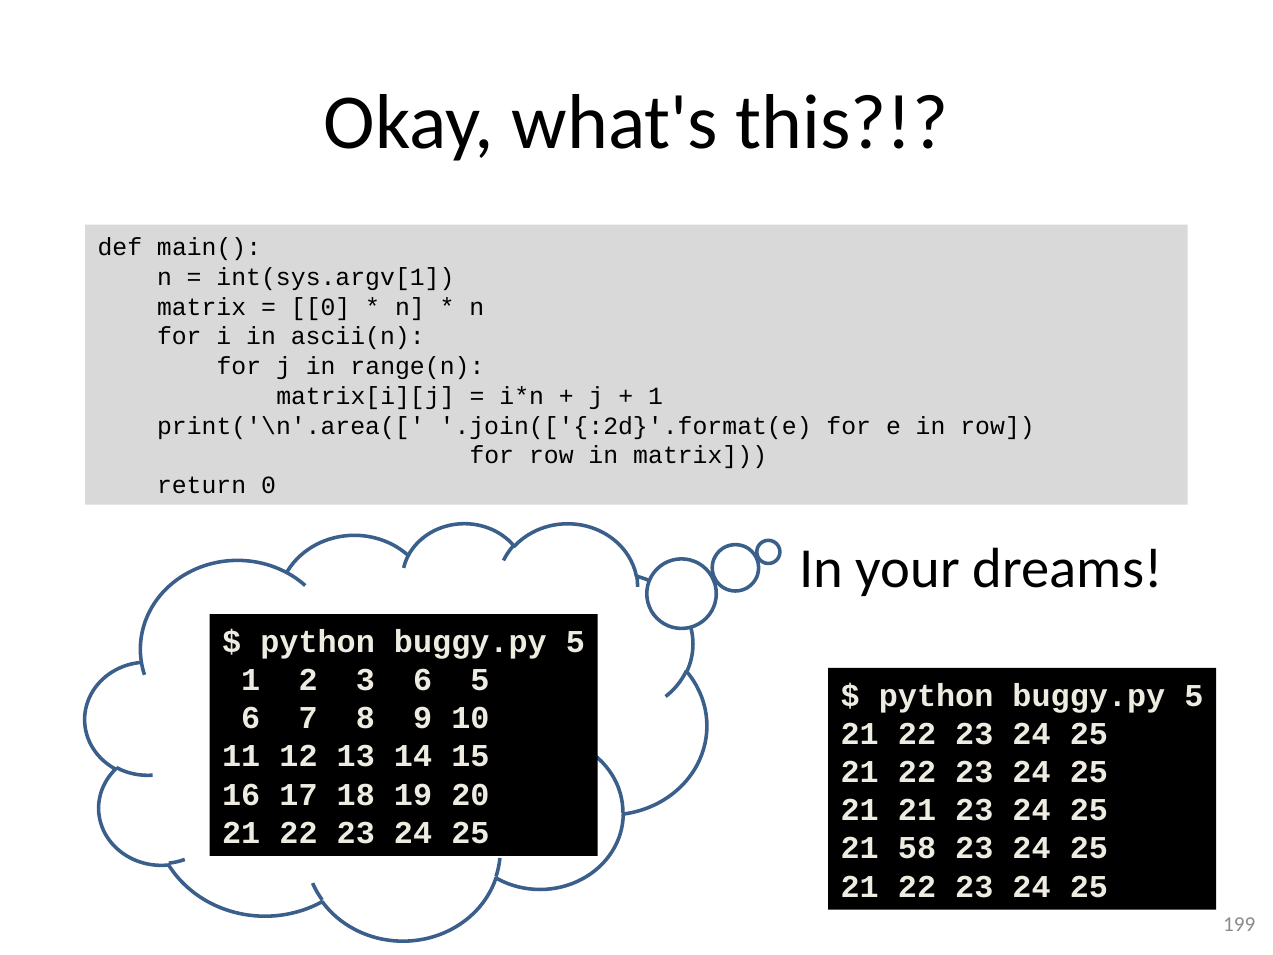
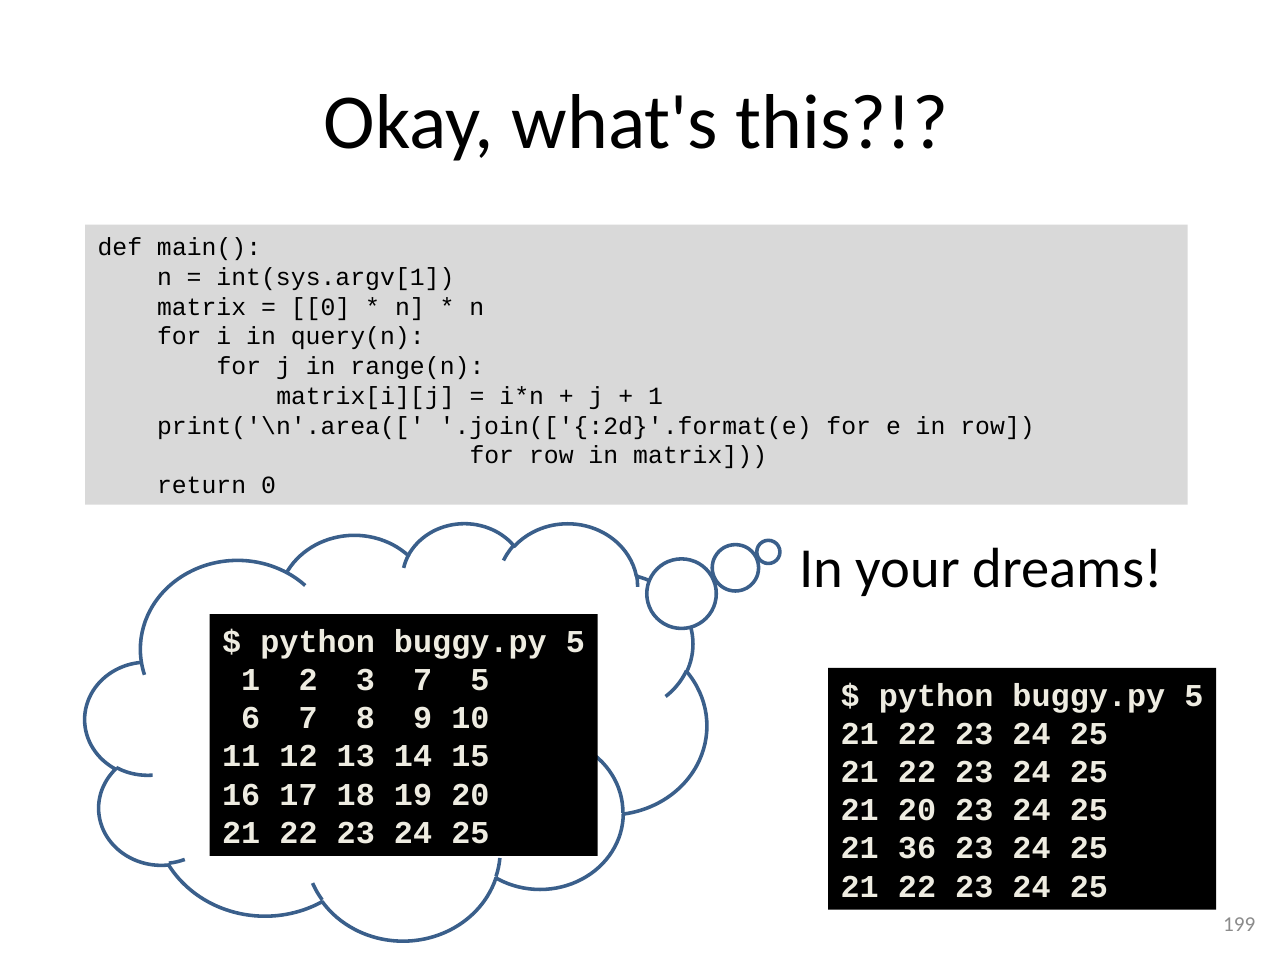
ascii(n: ascii(n -> query(n (358, 337)
3 6: 6 -> 7 (423, 680)
21 21: 21 -> 20 (917, 810)
58: 58 -> 36 (917, 848)
